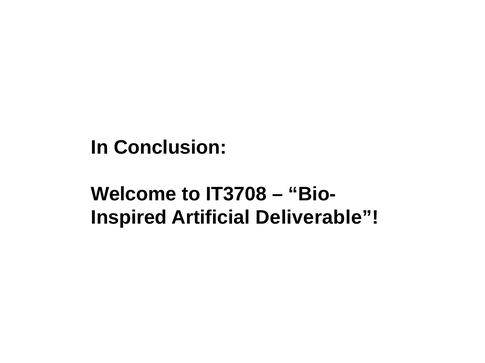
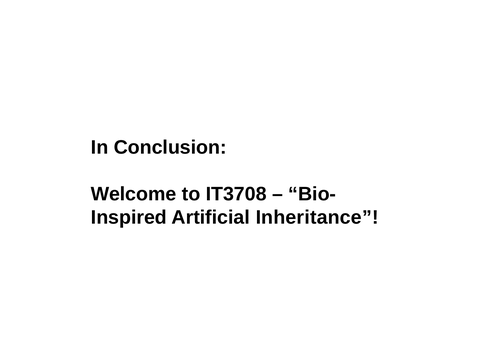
Deliverable: Deliverable -> Inheritance (317, 218)
